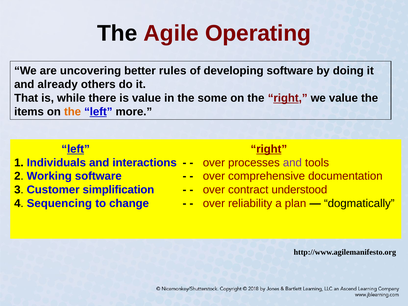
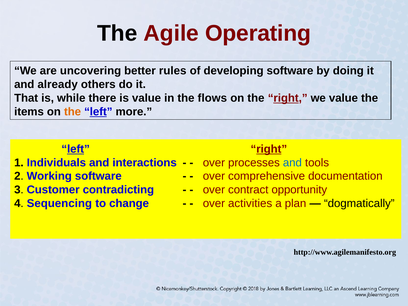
some: some -> flows (212, 98)
and colour: purple -> blue (292, 163)
simplification: simplification -> contradicting (118, 190)
understood: understood -> opportunity (299, 190)
reliability: reliability -> activities (250, 203)
